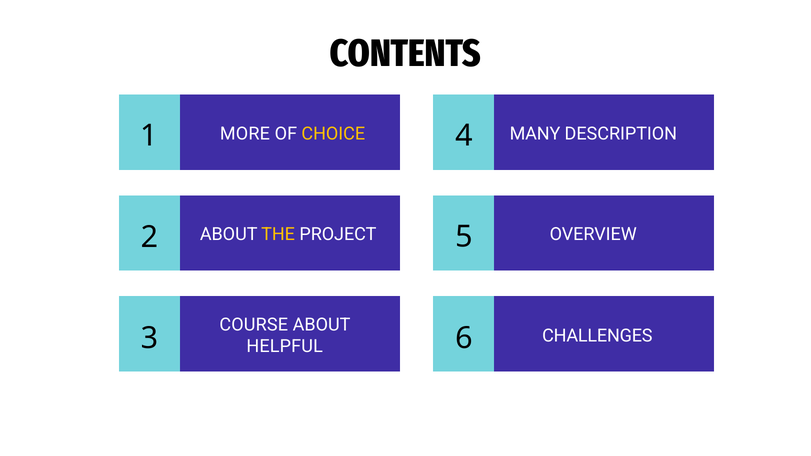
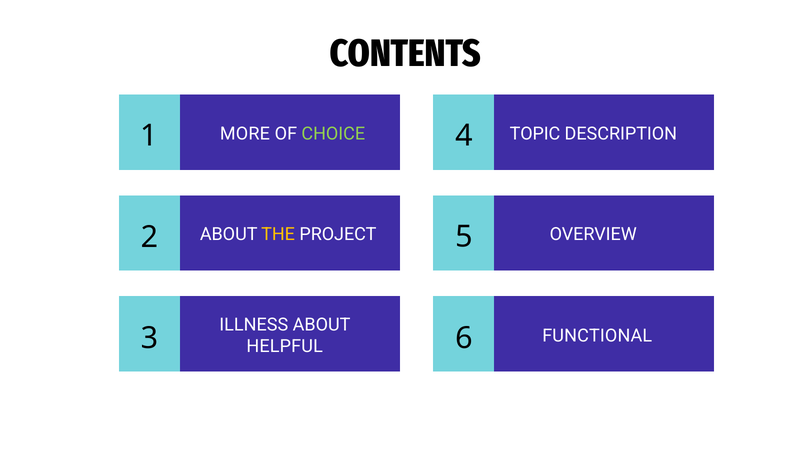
CHOICE colour: yellow -> light green (333, 134)
MANY: MANY -> TOPIC (535, 134)
COURSE: COURSE -> ILLNESS (254, 325)
CHALLENGES: CHALLENGES -> FUNCTIONAL (597, 336)
